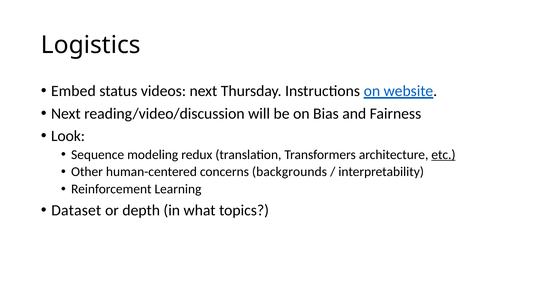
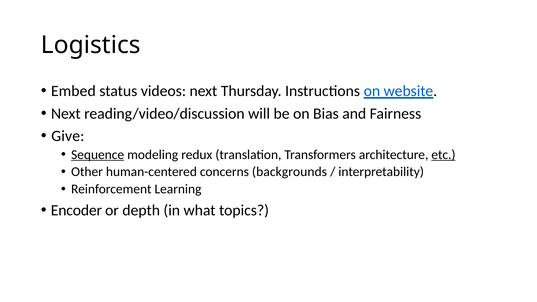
Look: Look -> Give (68, 136)
Sequence underline: none -> present (98, 155)
Dataset: Dataset -> Encoder (76, 210)
